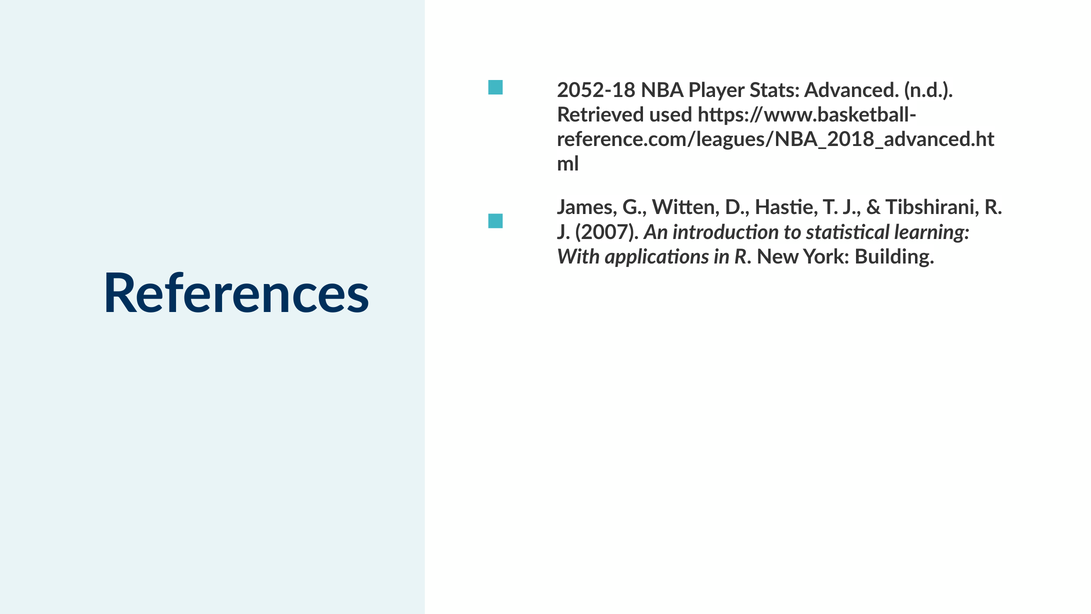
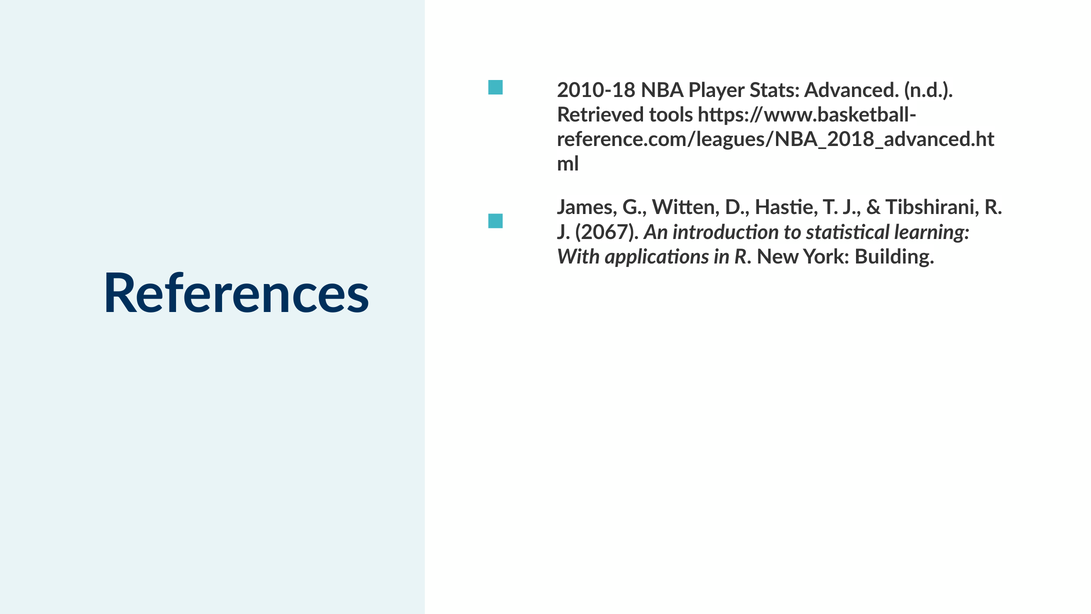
2052-18: 2052-18 -> 2010-18 (596, 90)
used: used -> tools (671, 115)
2007: 2007 -> 2067 (607, 232)
